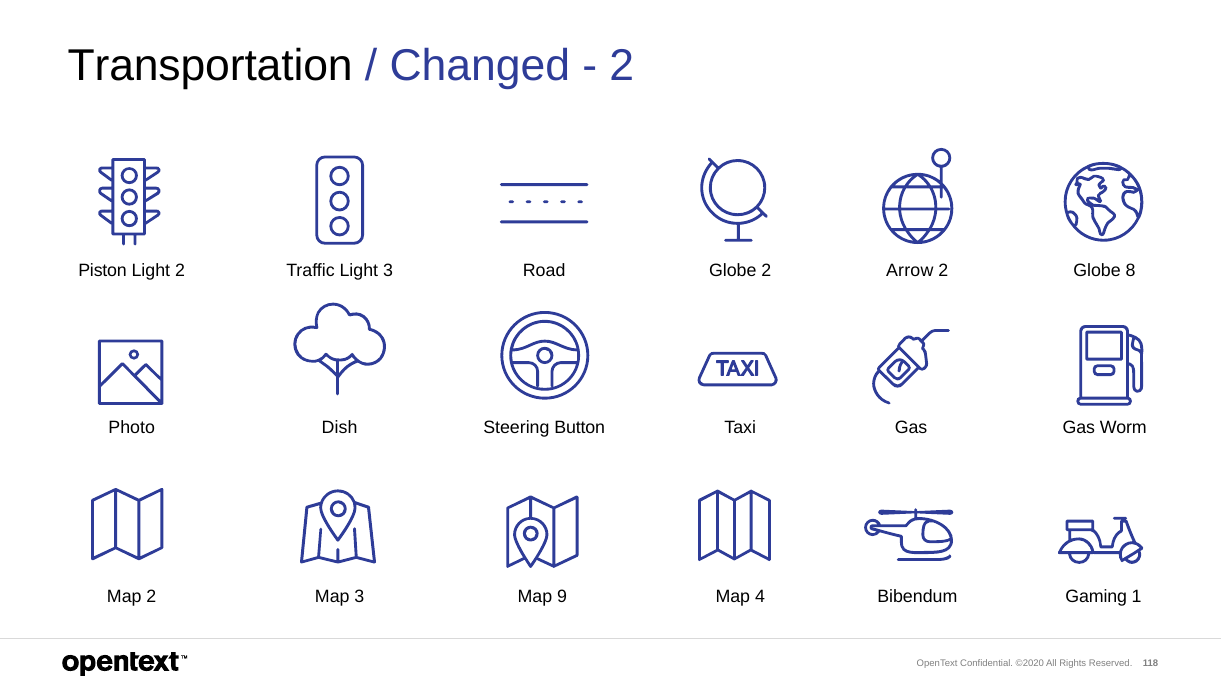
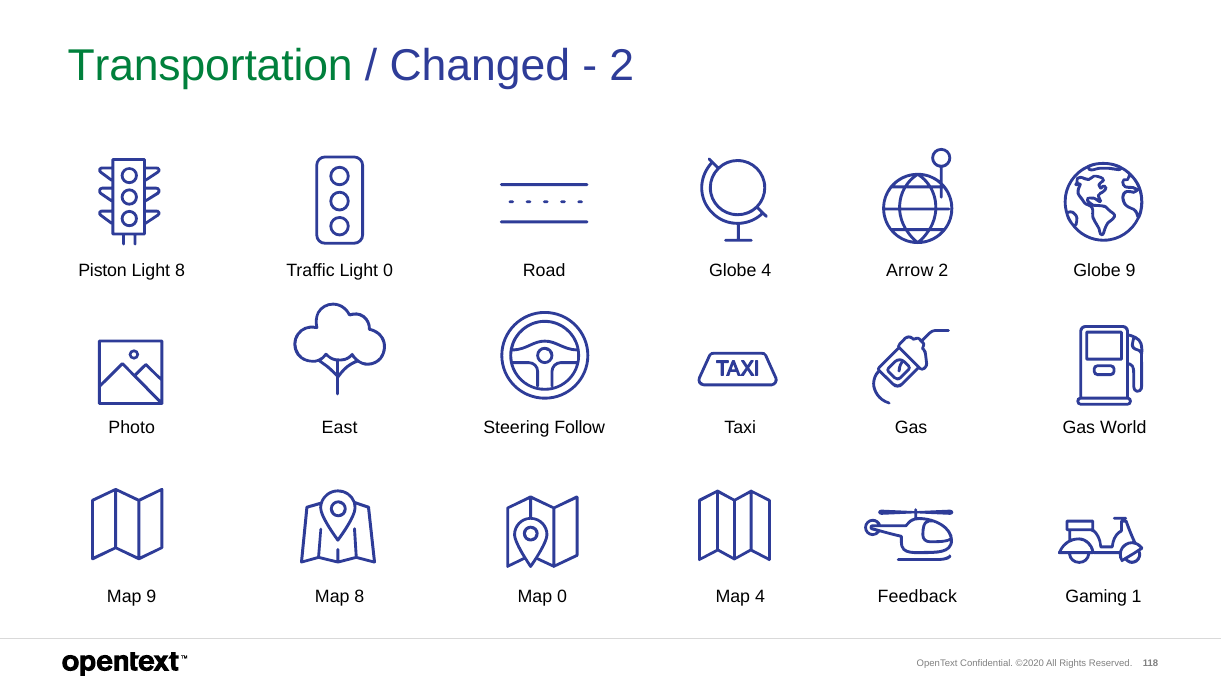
Transportation colour: black -> green (210, 66)
Light 2: 2 -> 8 (180, 271)
Light 3: 3 -> 0 (388, 271)
Globe 2: 2 -> 4 (766, 271)
Globe 8: 8 -> 9 (1131, 271)
Dish: Dish -> East (340, 428)
Button: Button -> Follow (580, 428)
Worm: Worm -> World (1123, 428)
Map 2: 2 -> 9 (151, 596)
Map 3: 3 -> 8 (359, 596)
Map 9: 9 -> 0 (562, 596)
Bibendum: Bibendum -> Feedback (917, 596)
